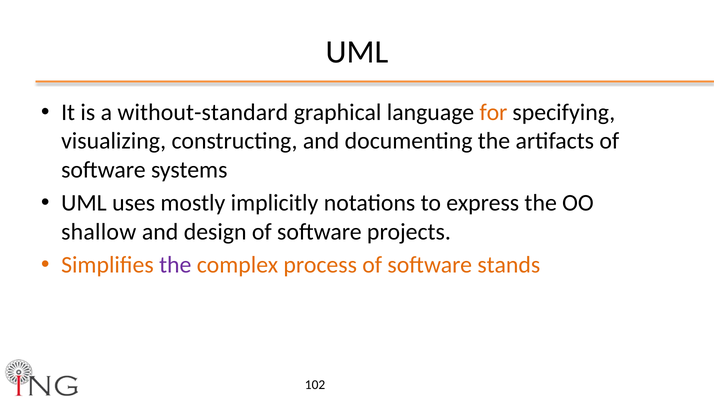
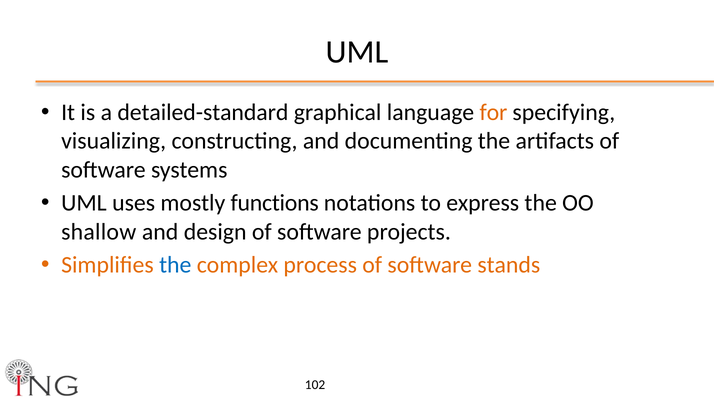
without-standard: without-standard -> detailed-standard (203, 112)
implicitly: implicitly -> functions (275, 203)
the colour: purple -> blue (175, 265)
